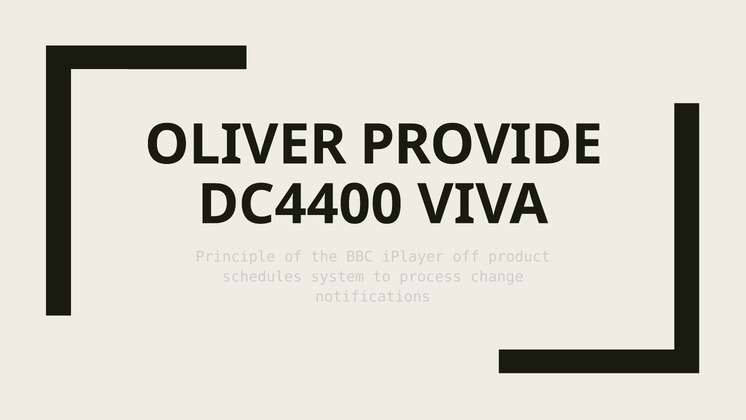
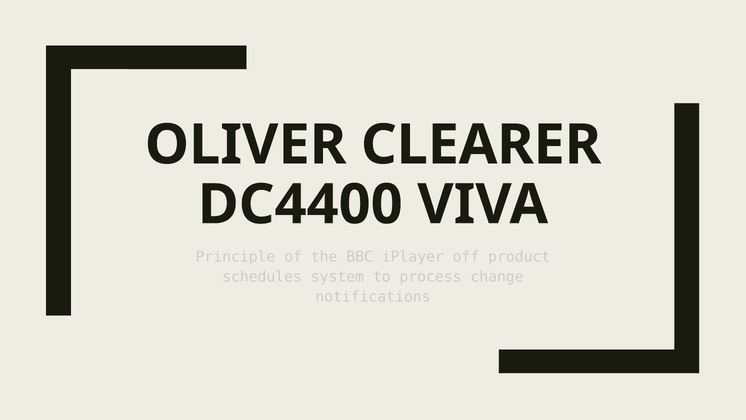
PROVIDE: PROVIDE -> CLEARER (481, 145)
